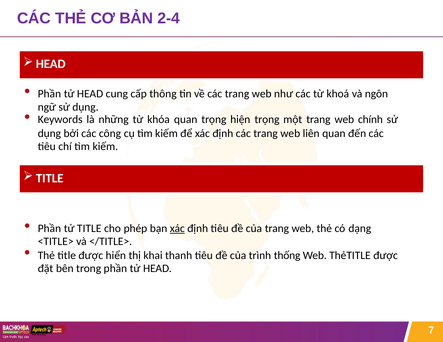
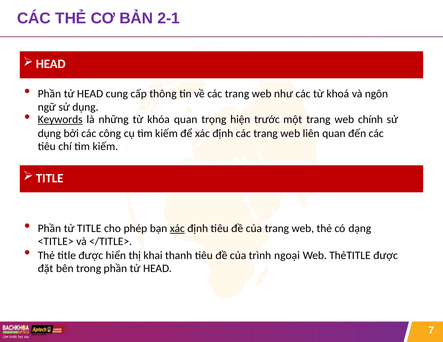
2-4: 2-4 -> 2-1 (169, 18)
Keywords underline: none -> present (60, 120)
hiện trọng: trọng -> trước (267, 120)
thống: thống -> ngoại (287, 256)
